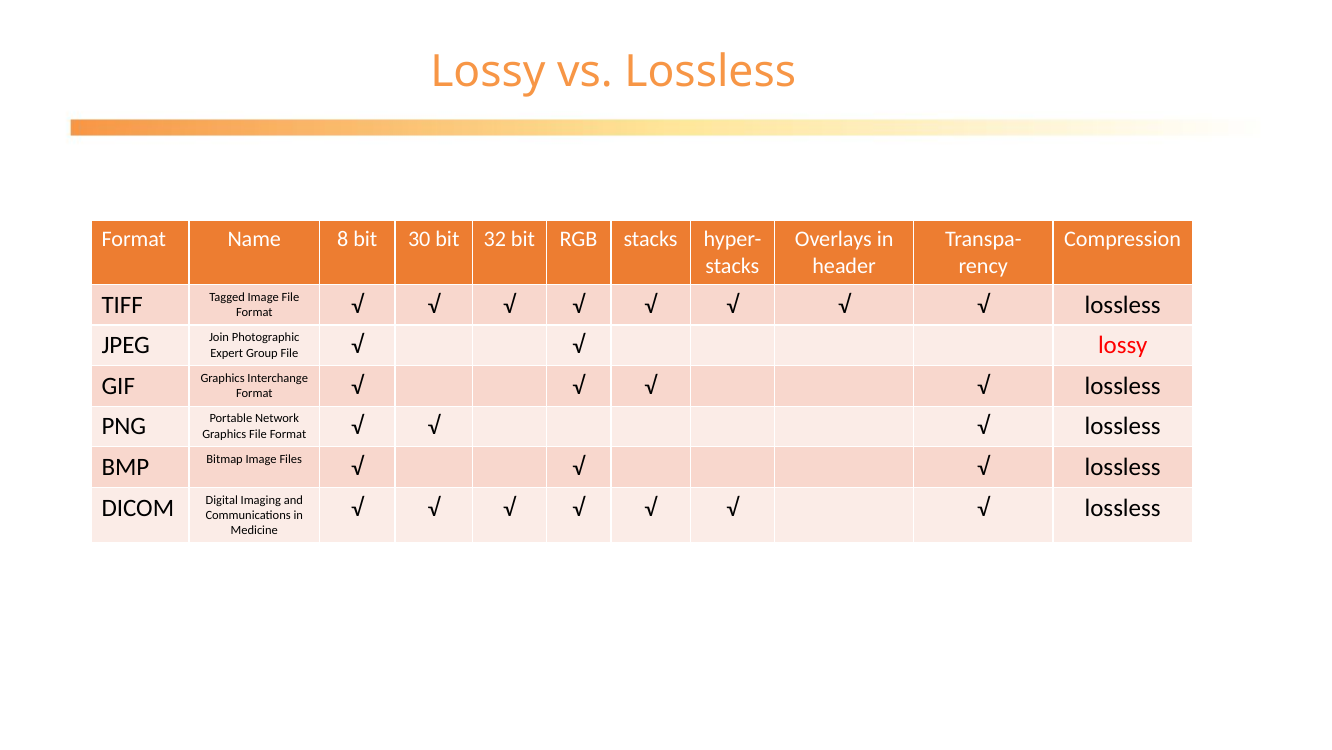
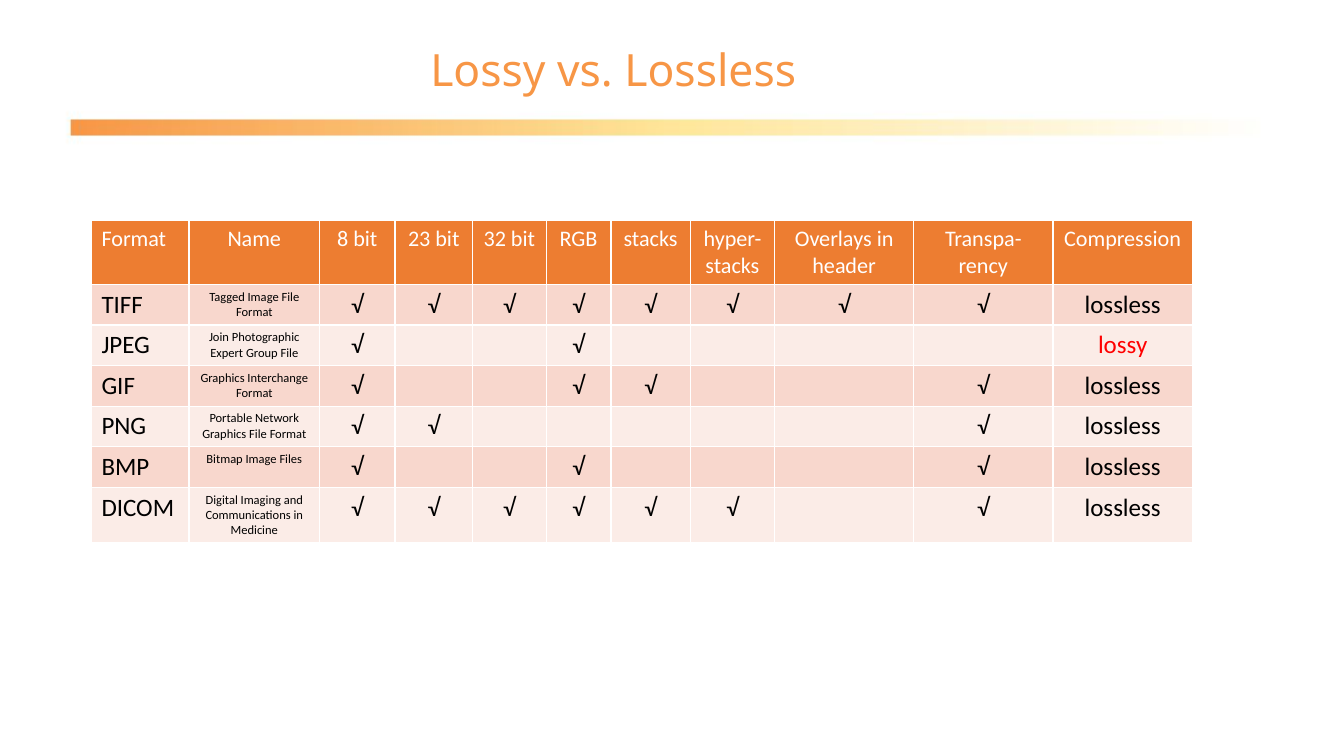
30: 30 -> 23 (419, 239)
